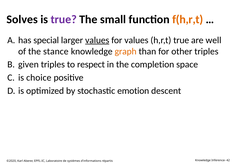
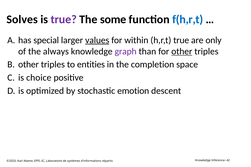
small: small -> some (113, 19)
f(h,r,t colour: orange -> blue (188, 19)
for values: values -> within (136, 40)
well: well -> only (214, 40)
stance: stance -> always (56, 51)
graph colour: orange -> purple (126, 51)
other underline: none -> present (182, 51)
given: given -> other (29, 65)
respect: respect -> entities (91, 65)
